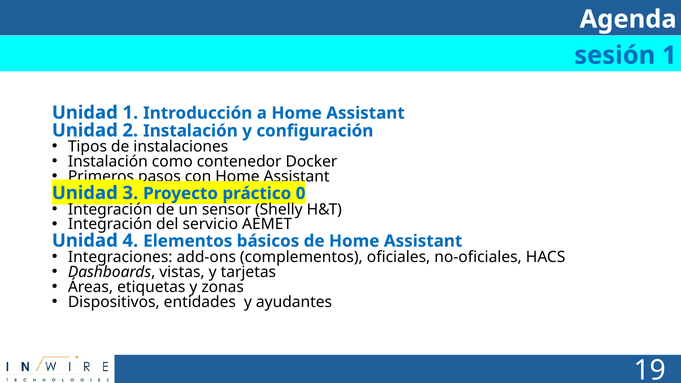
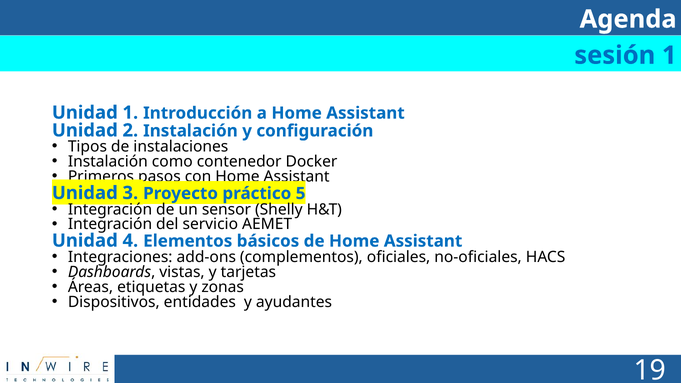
0: 0 -> 5 (301, 193)
